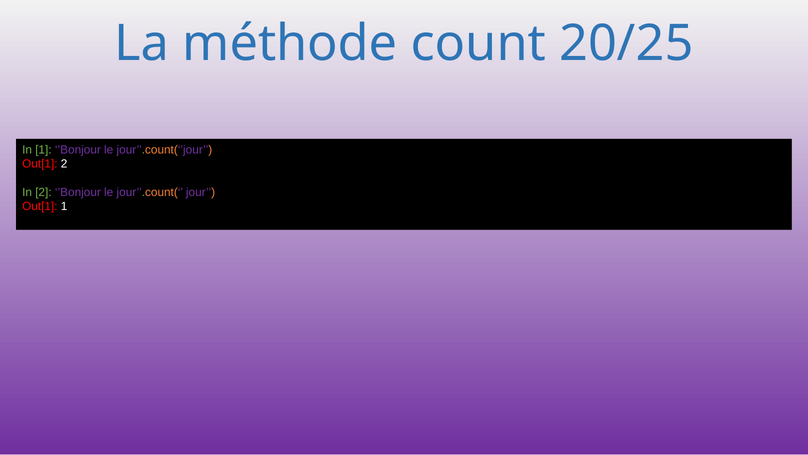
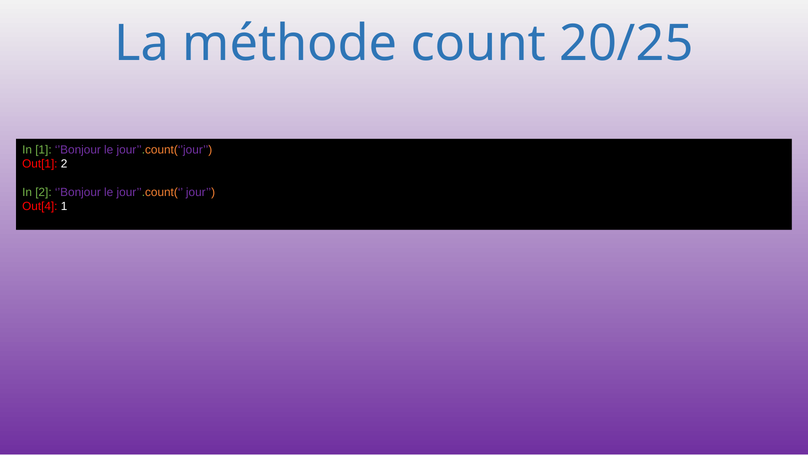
Out[1: Out[1 -> Out[4 (40, 206)
